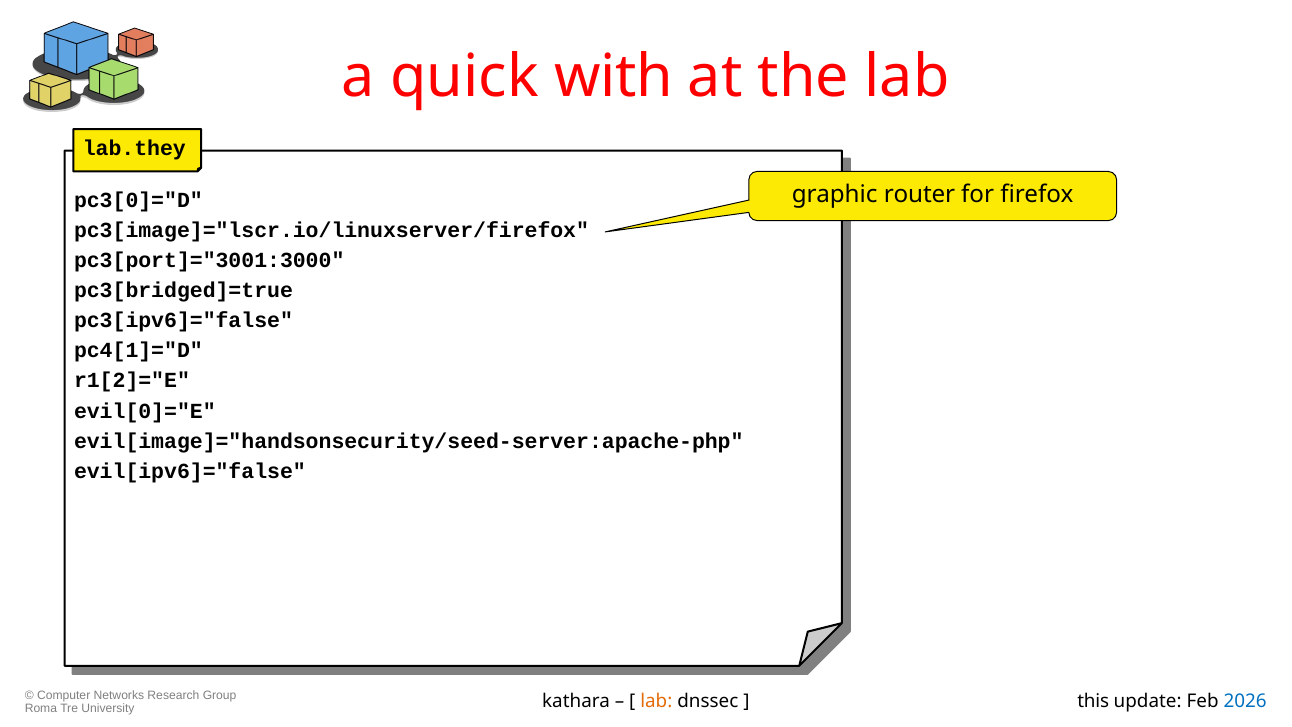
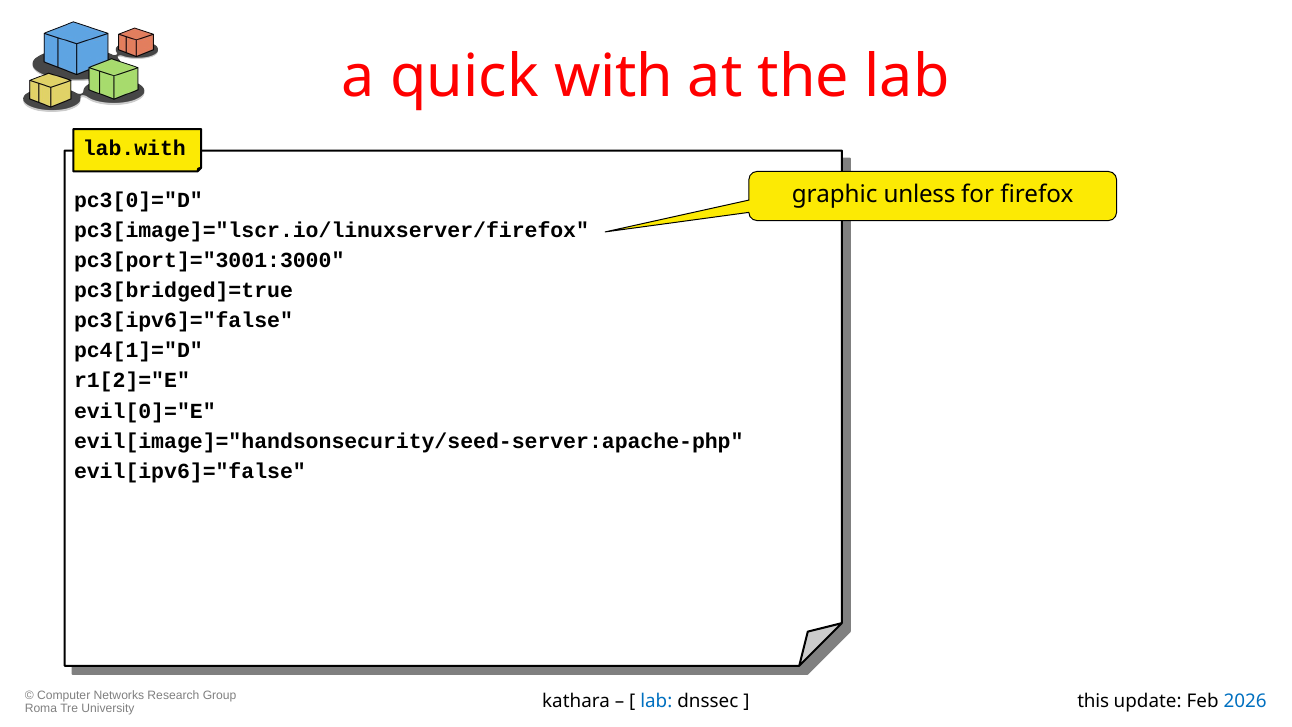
lab.they: lab.they -> lab.with (134, 148)
router: router -> unless (920, 195)
lab colour: orange -> blue (656, 701)
